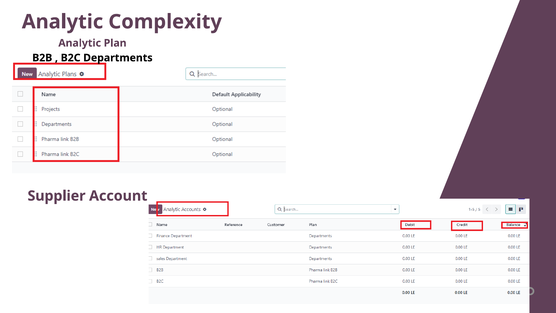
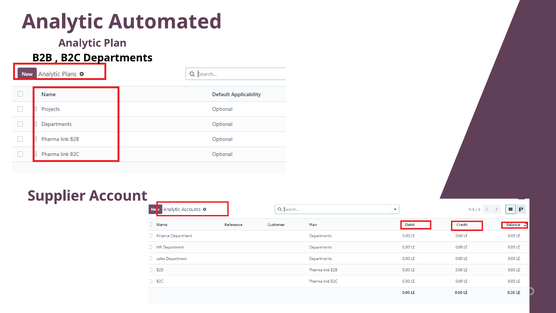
Complexity: Complexity -> Automated (165, 22)
